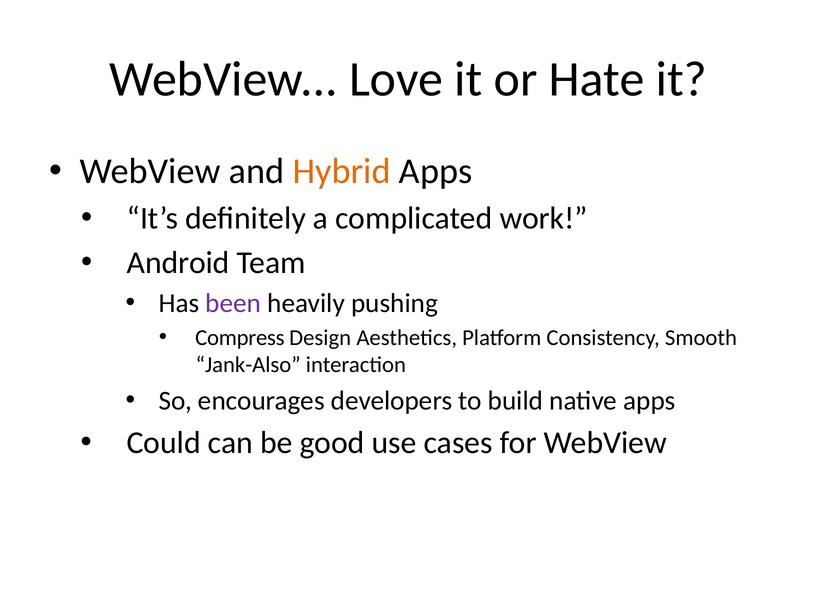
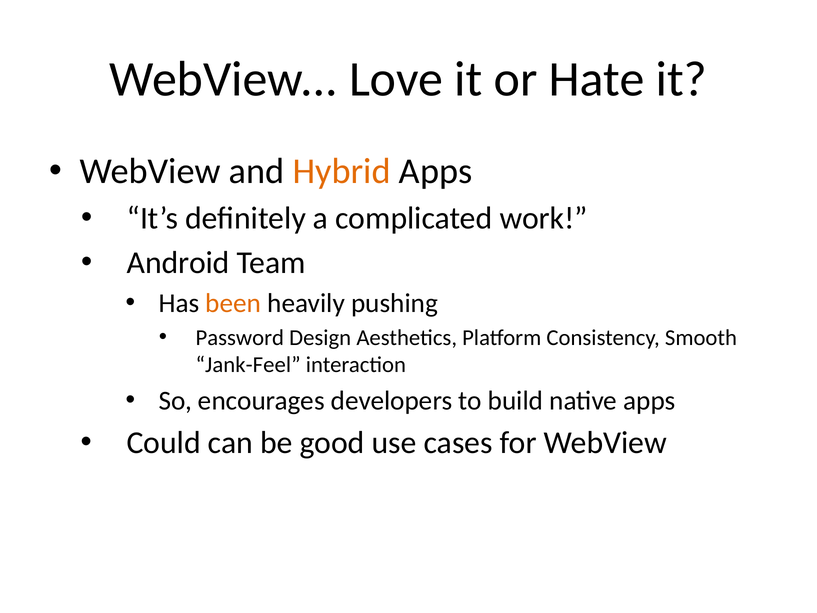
been colour: purple -> orange (233, 303)
Compress: Compress -> Password (240, 338)
Jank-Also: Jank-Also -> Jank-Feel (248, 365)
